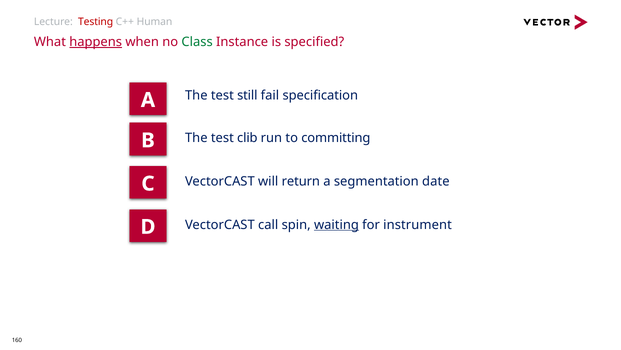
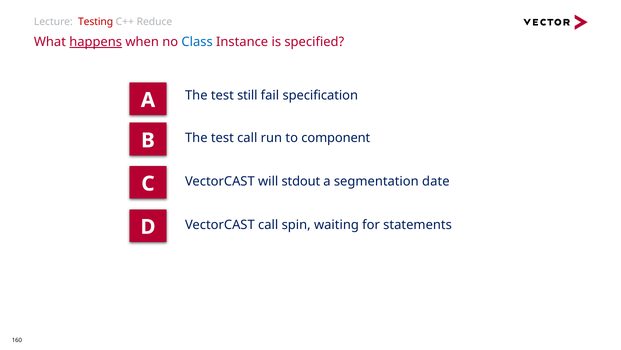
Human: Human -> Reduce (154, 22)
Class colour: green -> blue (197, 42)
test clib: clib -> call (247, 138)
committing: committing -> component (336, 138)
return: return -> stdout (301, 181)
waiting underline: present -> none (336, 224)
instrument: instrument -> statements (418, 224)
